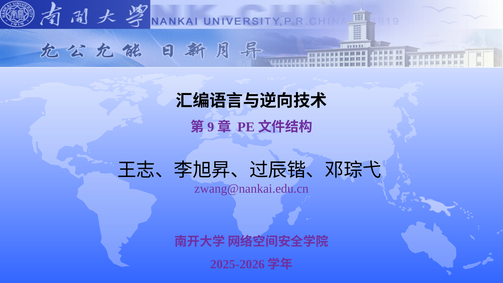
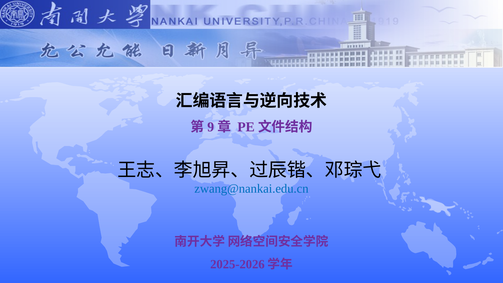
zwang@nankai.edu.cn colour: purple -> blue (251, 189)
